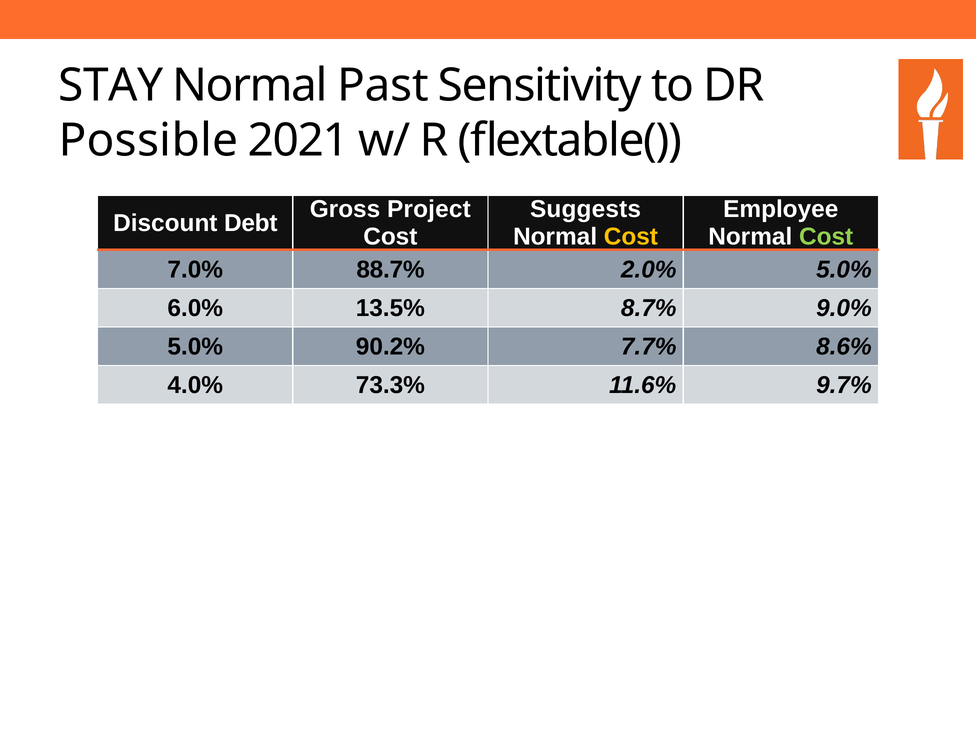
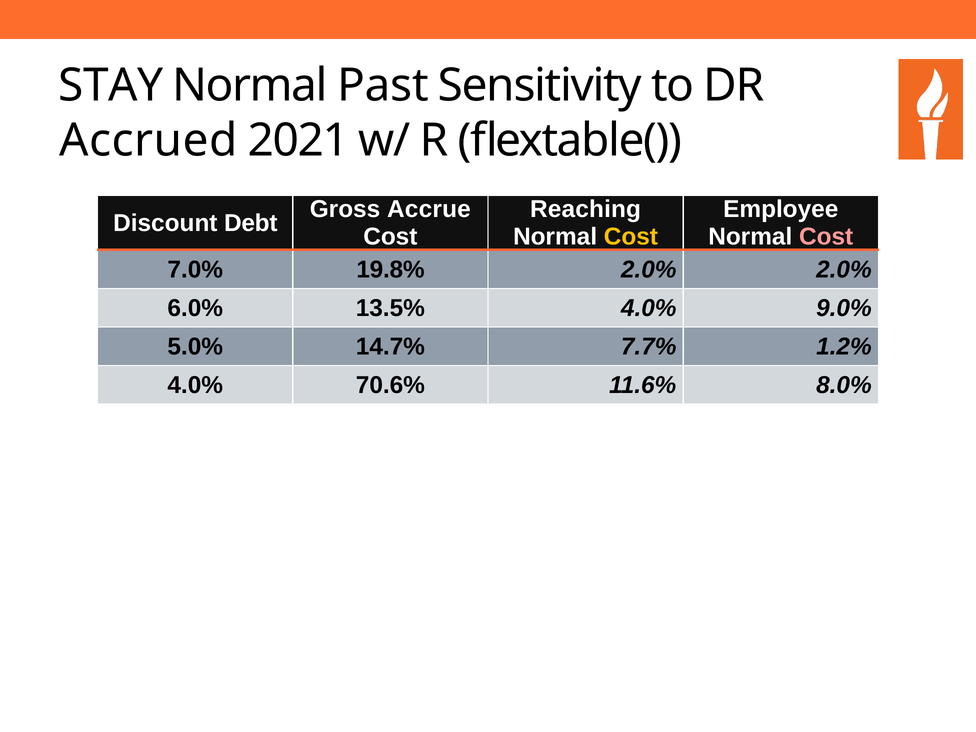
Possible: Possible -> Accrued (148, 141)
Project: Project -> Accrue (429, 209)
Suggests: Suggests -> Reaching (586, 209)
Cost colour: light green -> pink (826, 237)
88.7%: 88.7% -> 19.8% (390, 270)
2.0% 5.0%: 5.0% -> 2.0% (844, 270)
13.5% 8.7%: 8.7% -> 4.0% (649, 308)
90.2%: 90.2% -> 14.7% (390, 347)
8.6%: 8.6% -> 1.2% (844, 347)
73.3%: 73.3% -> 70.6% (390, 385)
9.7%: 9.7% -> 8.0% (844, 385)
